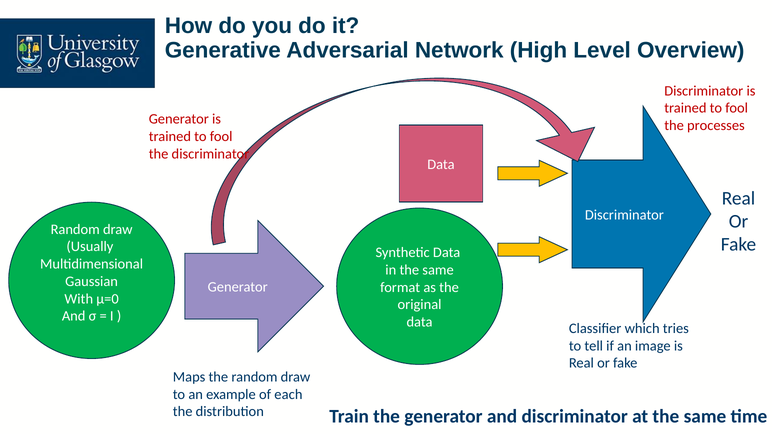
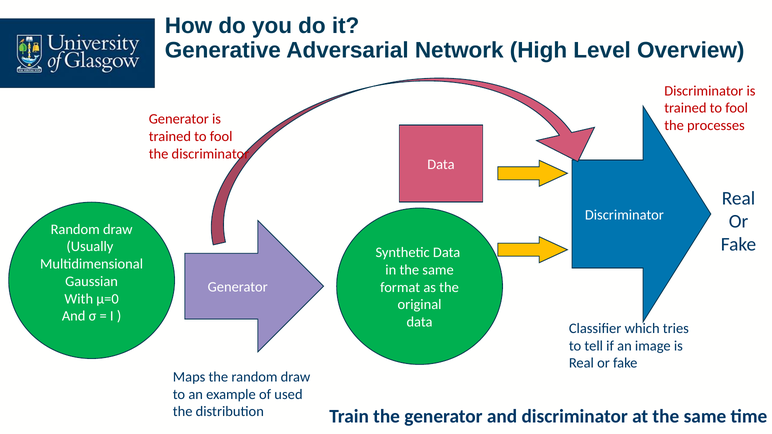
each: each -> used (288, 395)
